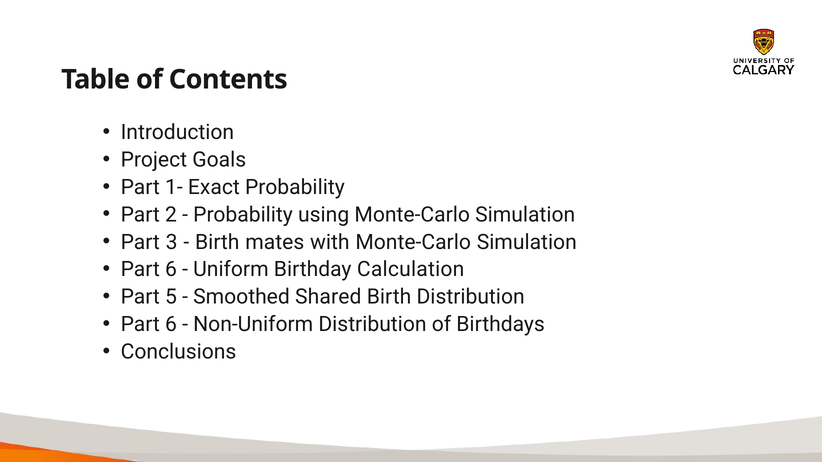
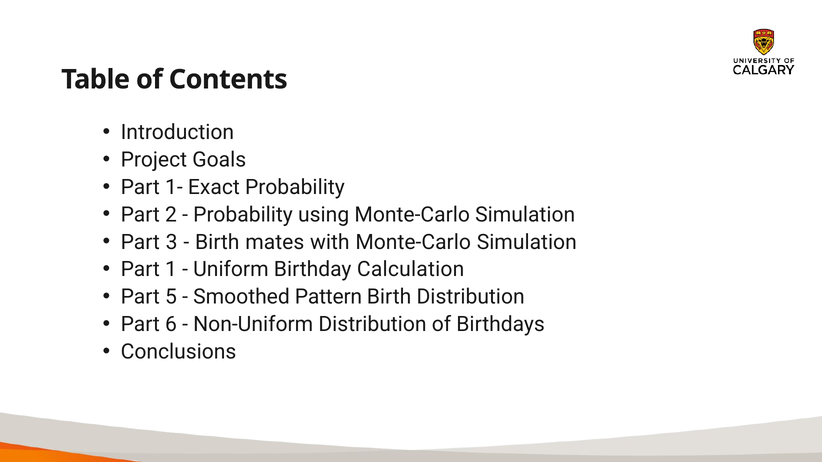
6: 6 -> 1 (171, 270)
Shared: Shared -> Pattern (328, 297)
